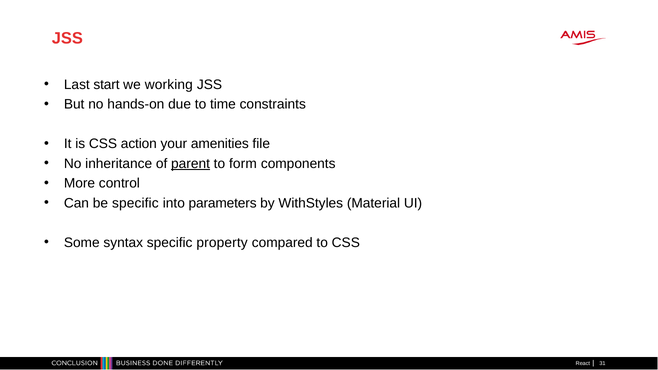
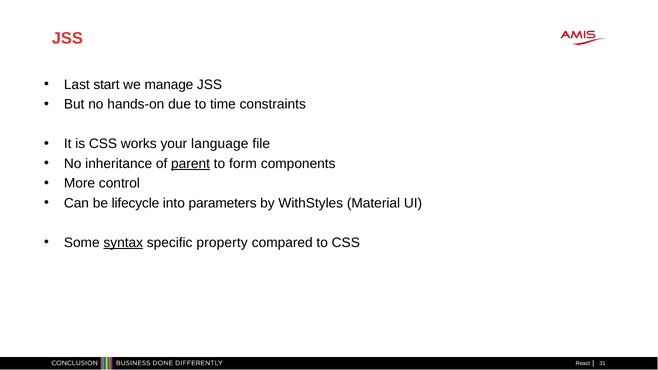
working: working -> manage (169, 85)
action: action -> works (139, 144)
amenities: amenities -> language (220, 144)
be specific: specific -> lifecycle (135, 203)
syntax underline: none -> present (123, 243)
